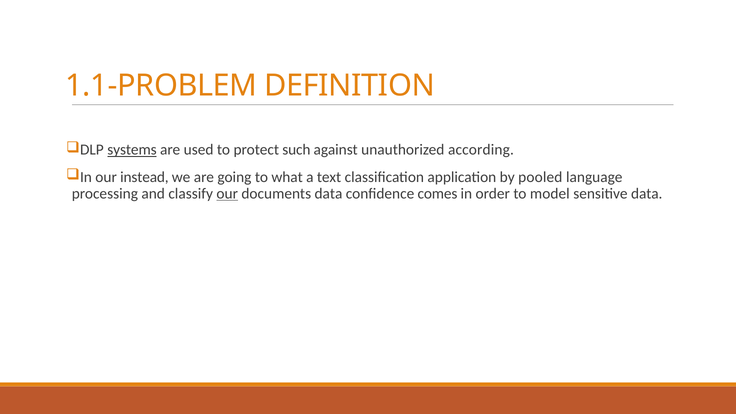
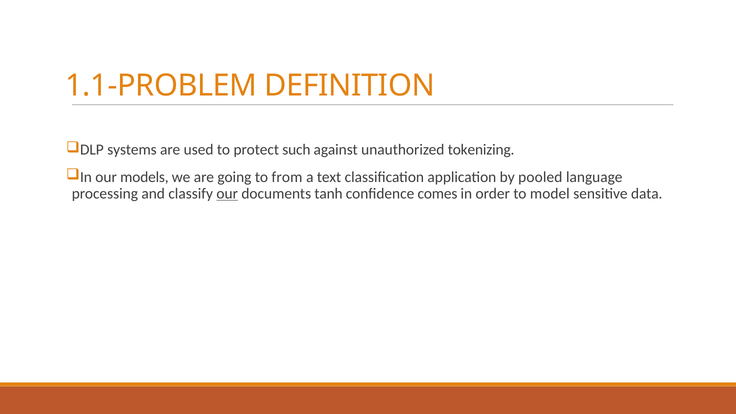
systems underline: present -> none (132, 150)
according: according -> tokenizing (481, 150)
instead: instead -> models (144, 177)
what: what -> from (287, 177)
documents data: data -> tanh (329, 194)
